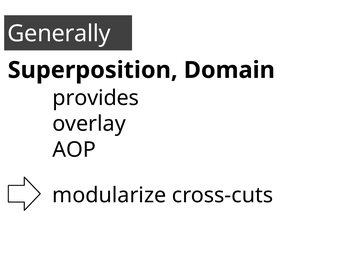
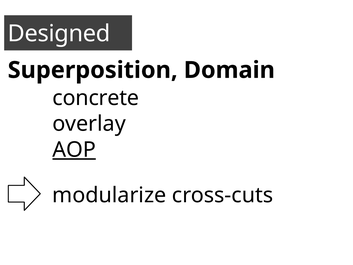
Generally: Generally -> Designed (59, 34)
provides: provides -> concrete (96, 98)
AOP underline: none -> present (74, 150)
